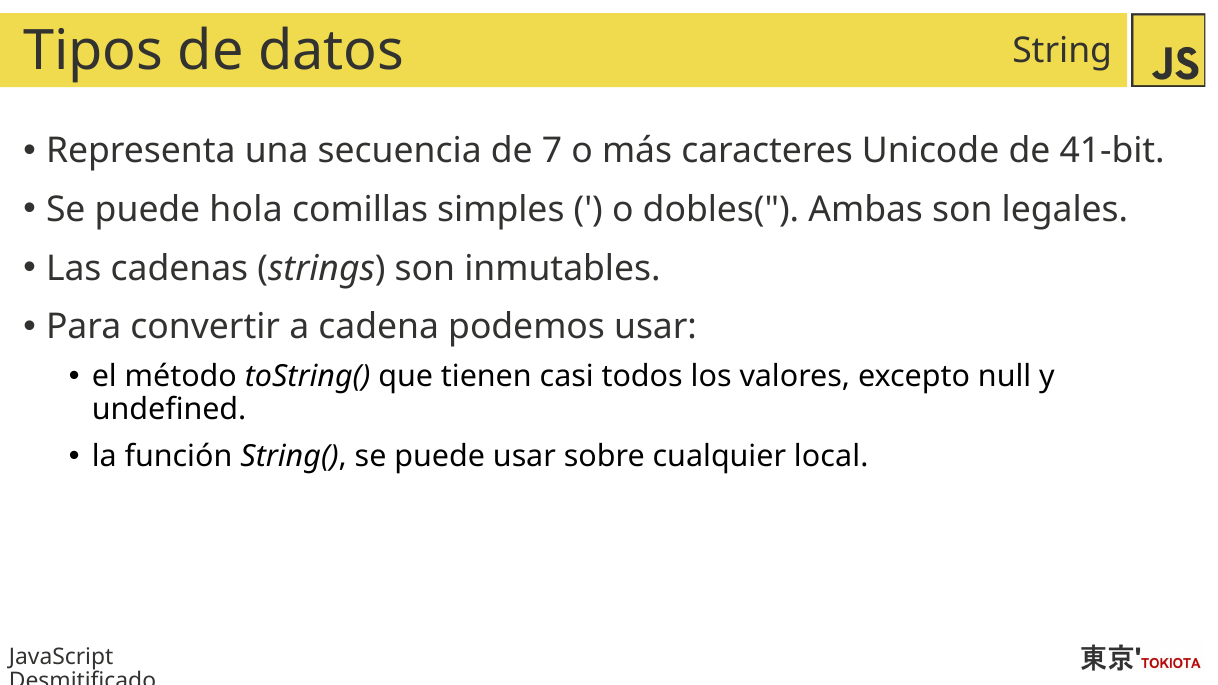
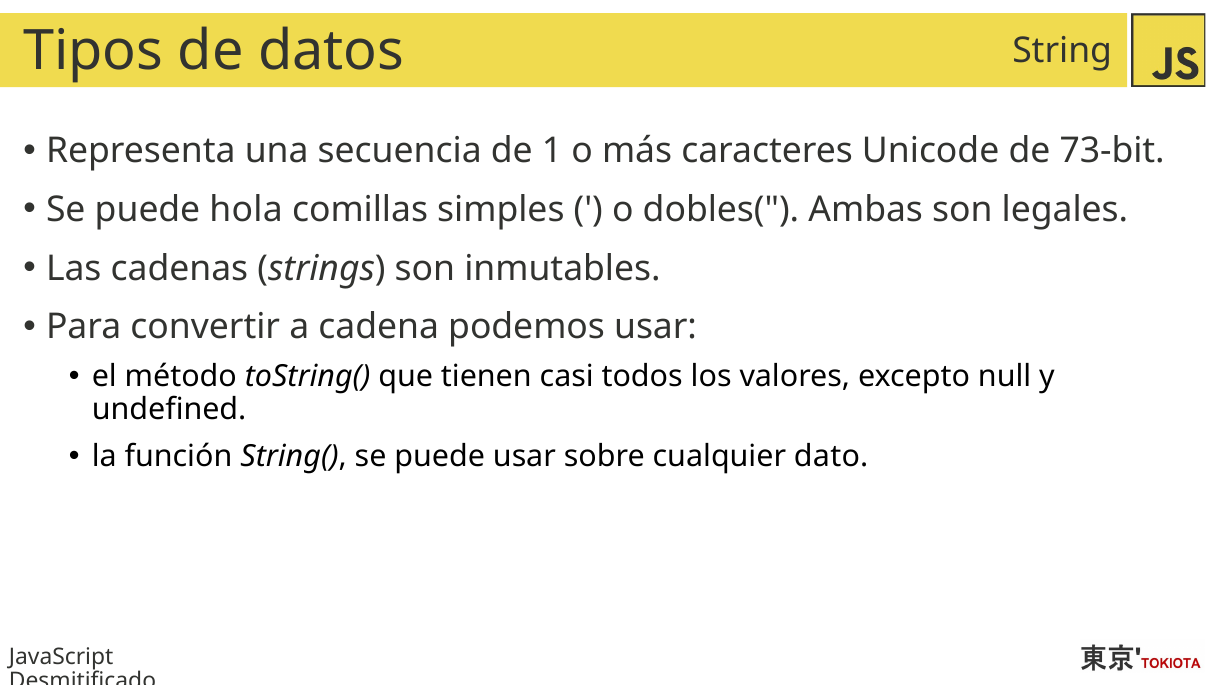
7: 7 -> 1 (552, 151)
41-bit: 41-bit -> 73-bit (1112, 151)
local: local -> dato (831, 456)
